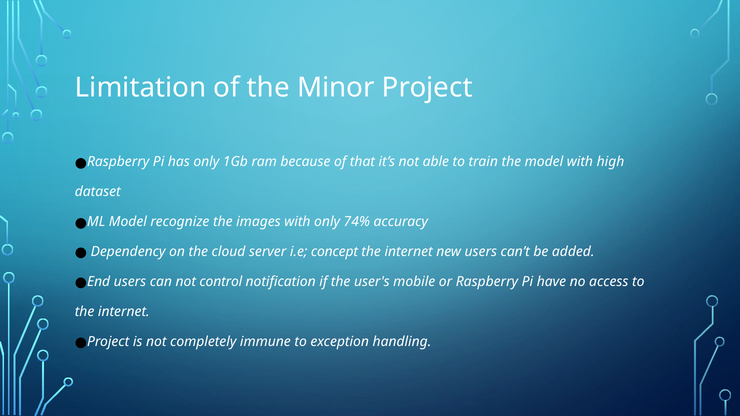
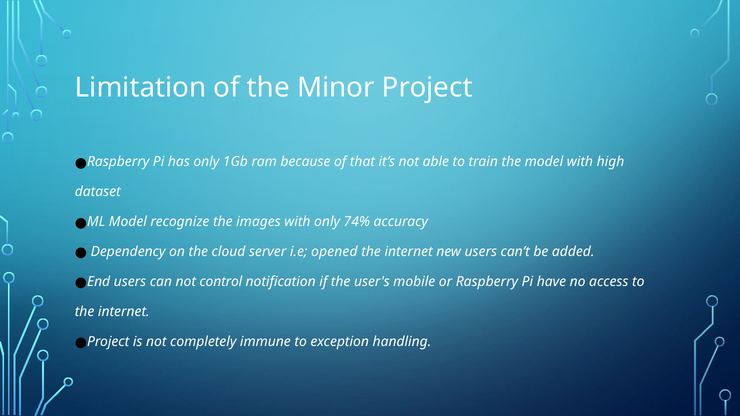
concept: concept -> opened (334, 252)
